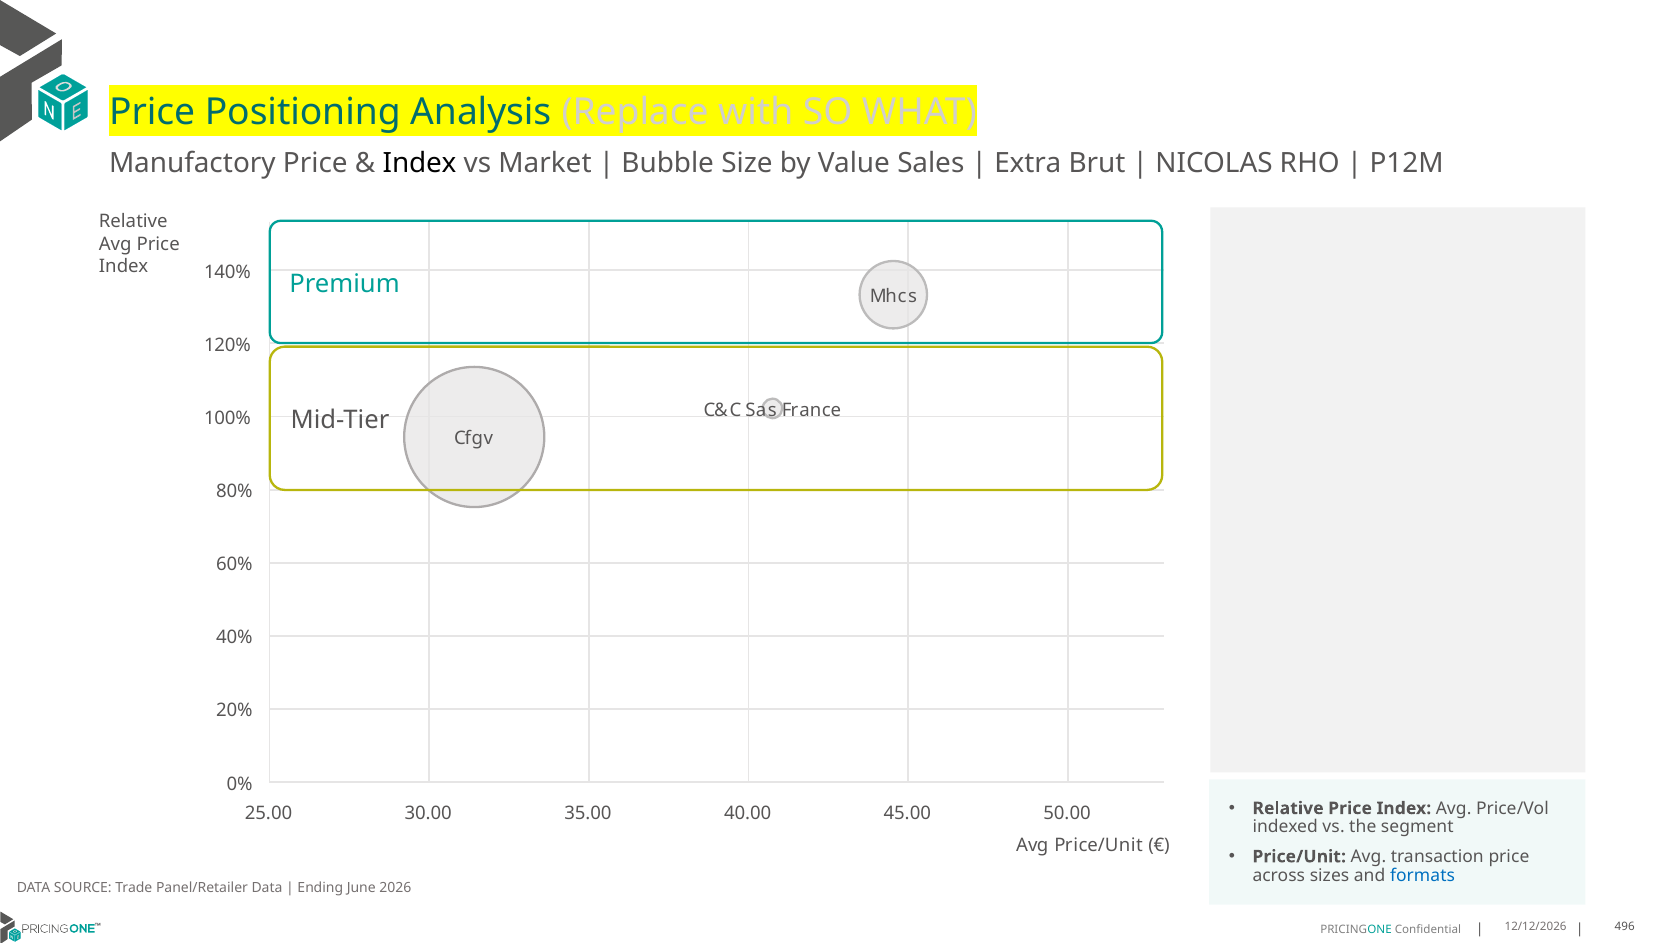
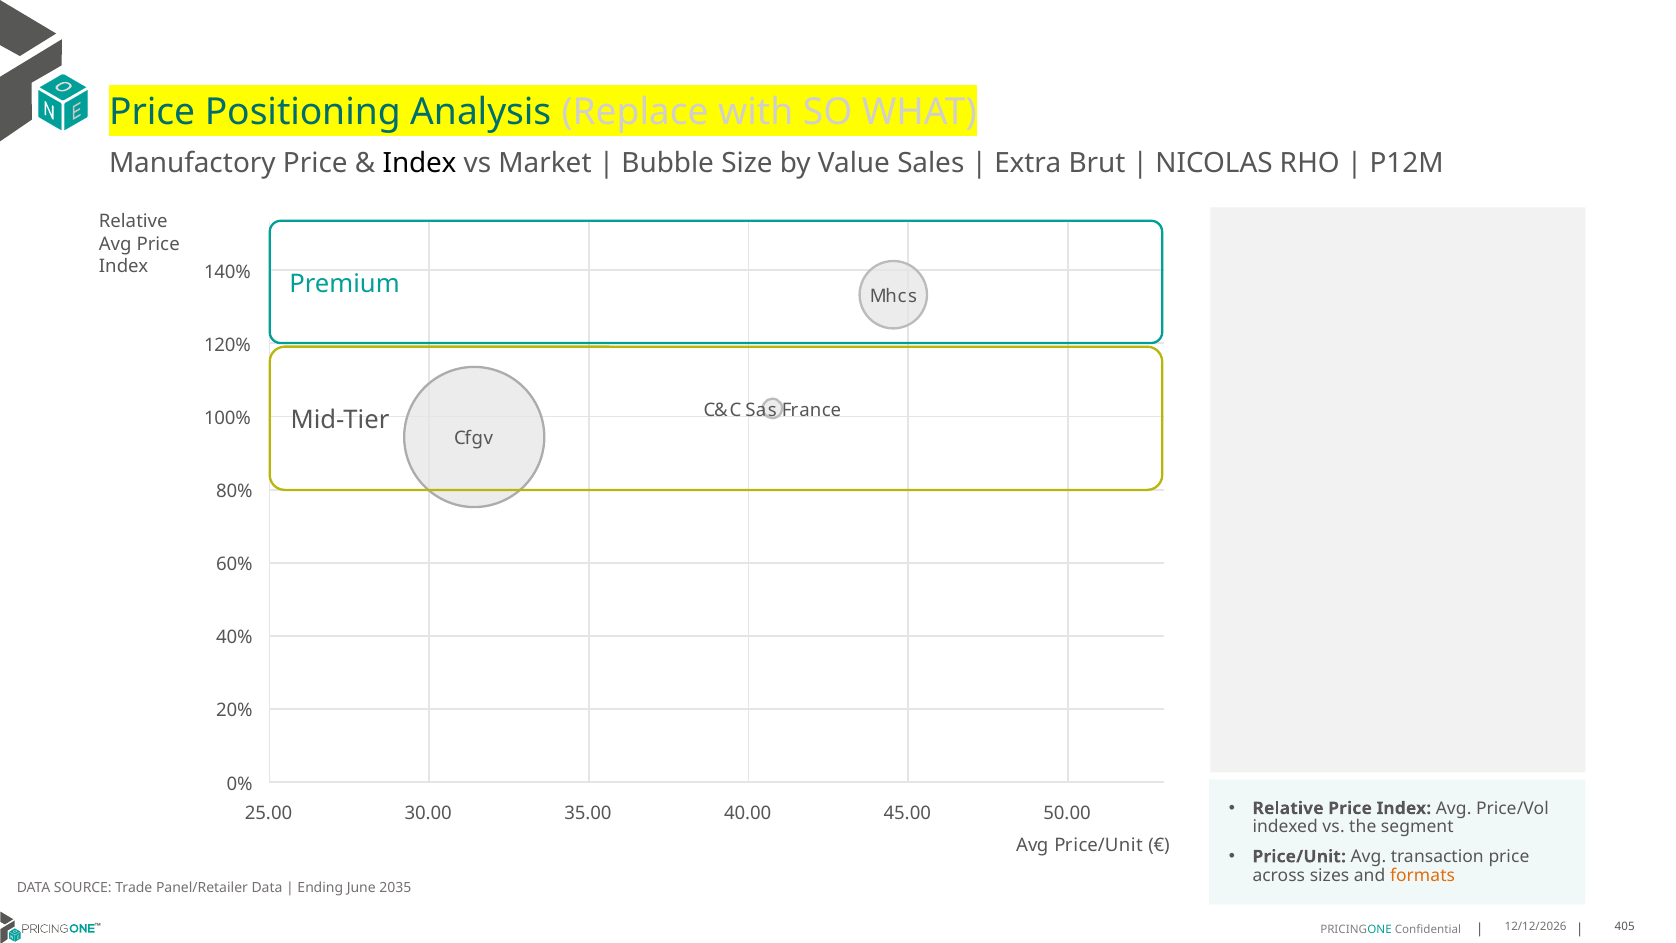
formats colour: blue -> orange (1423, 875)
2026: 2026 -> 2035 (395, 888)
496: 496 -> 405 (1625, 927)
